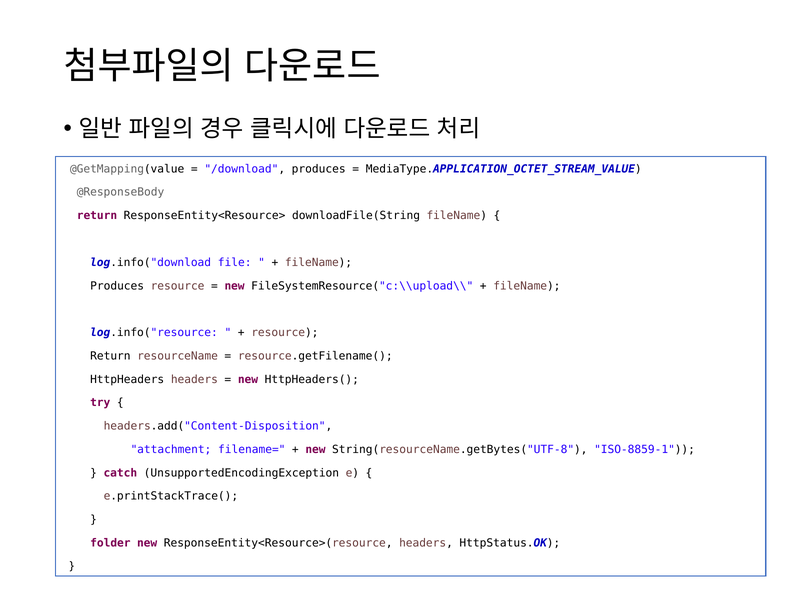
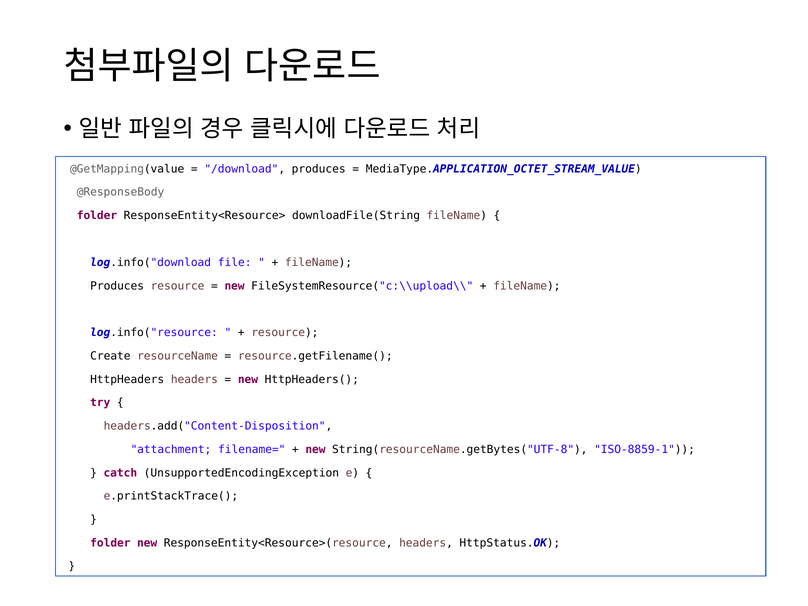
return: return -> folder (97, 216)
Return: Return -> Create (110, 356)
